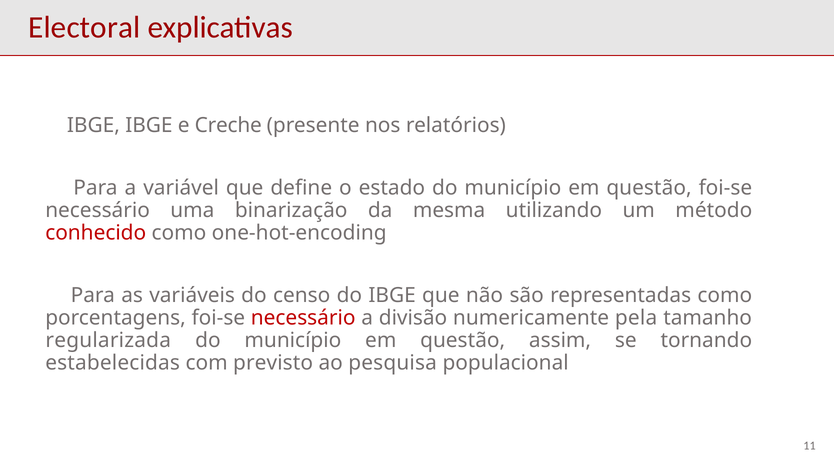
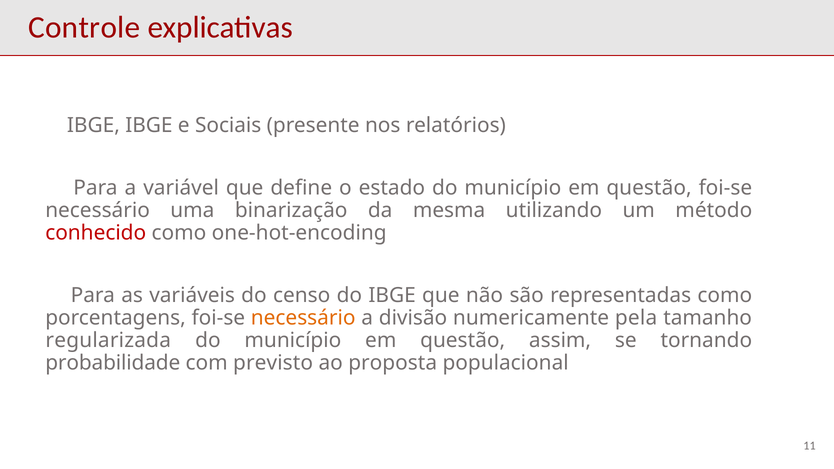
Electoral: Electoral -> Controle (84, 27)
Creche: Creche -> Sociais (228, 125)
necessário colour: red -> orange (303, 318)
estabelecidas: estabelecidas -> probabilidade (113, 363)
pesquisa: pesquisa -> proposta (393, 363)
